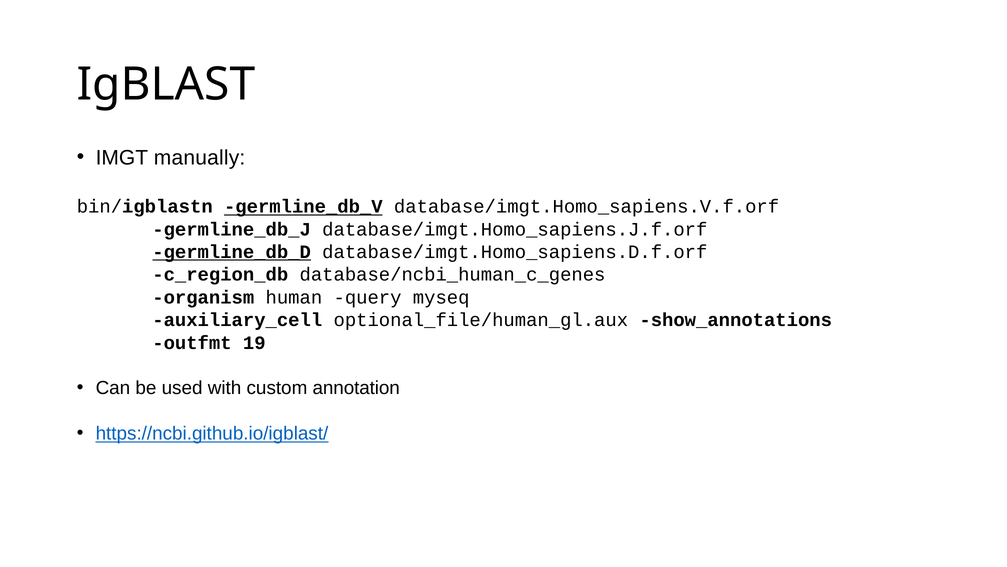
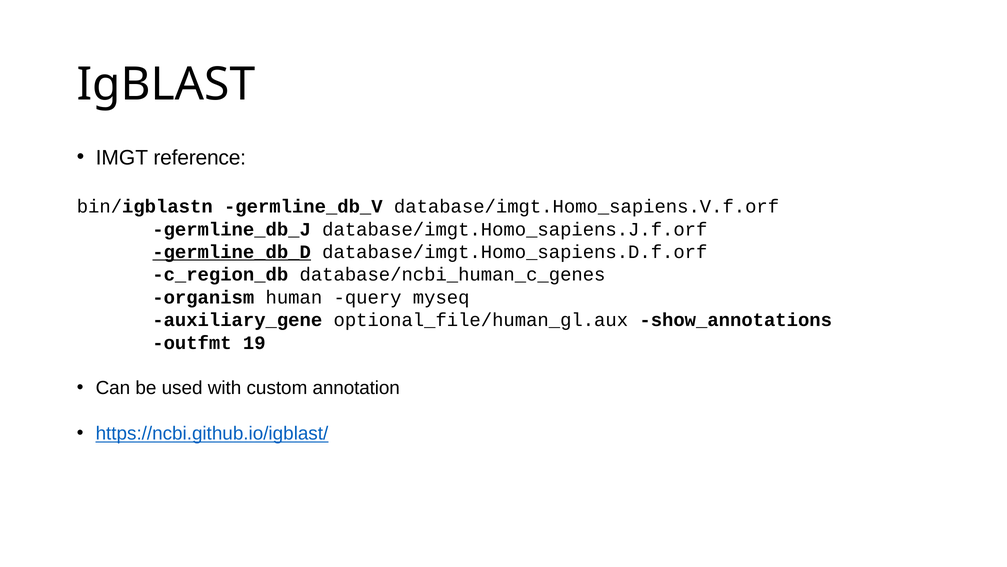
manually: manually -> reference (200, 158)
germline_db_V underline: present -> none (303, 206)
auxiliary_cell: auxiliary_cell -> auxiliary_gene (237, 320)
